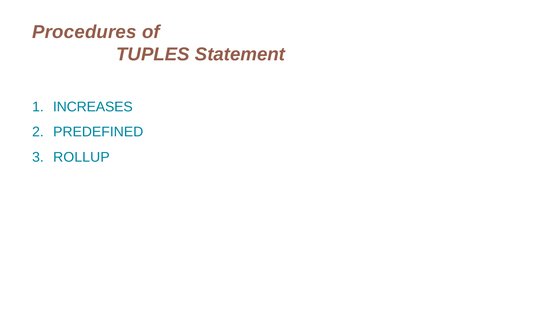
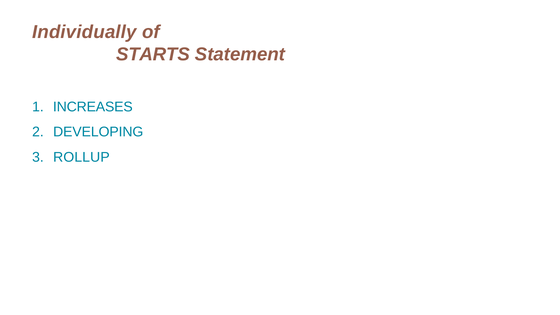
Procedures: Procedures -> Individually (84, 32)
TUPLES: TUPLES -> STARTS (153, 54)
PREDEFINED: PREDEFINED -> DEVELOPING (98, 132)
